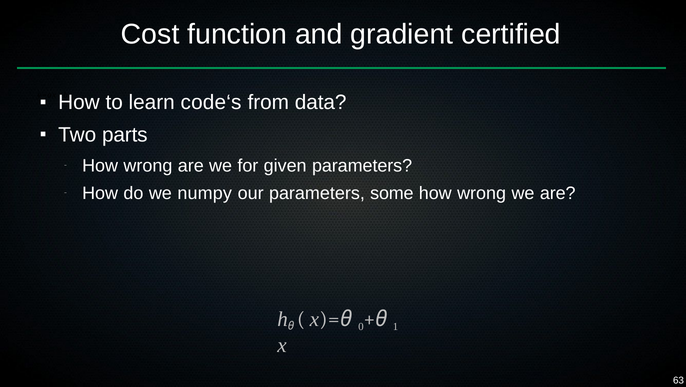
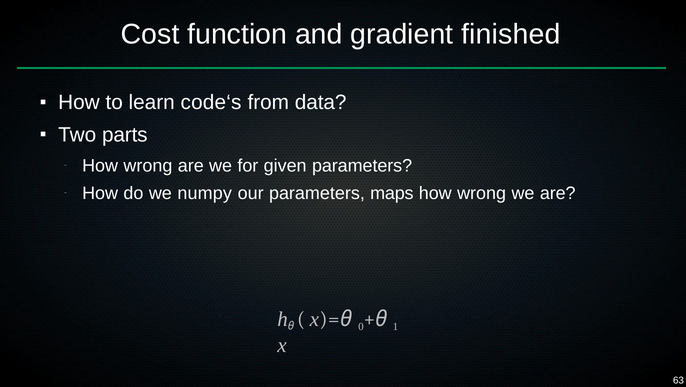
certified: certified -> finished (511, 34)
some: some -> maps (392, 193)
